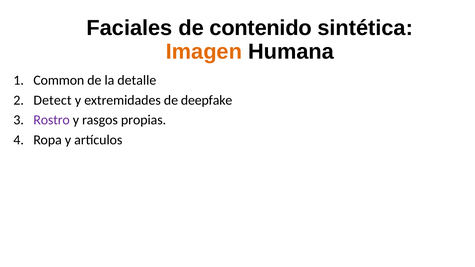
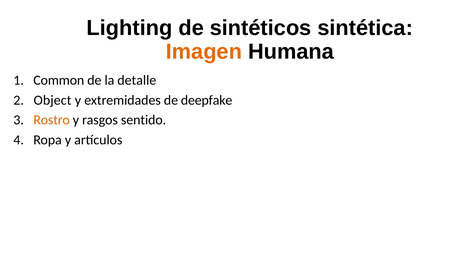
Faciales: Faciales -> Lighting (129, 28)
contenido: contenido -> sintéticos (261, 28)
Detect: Detect -> Object (53, 100)
Rostro colour: purple -> orange (52, 120)
propias: propias -> sentido (144, 120)
